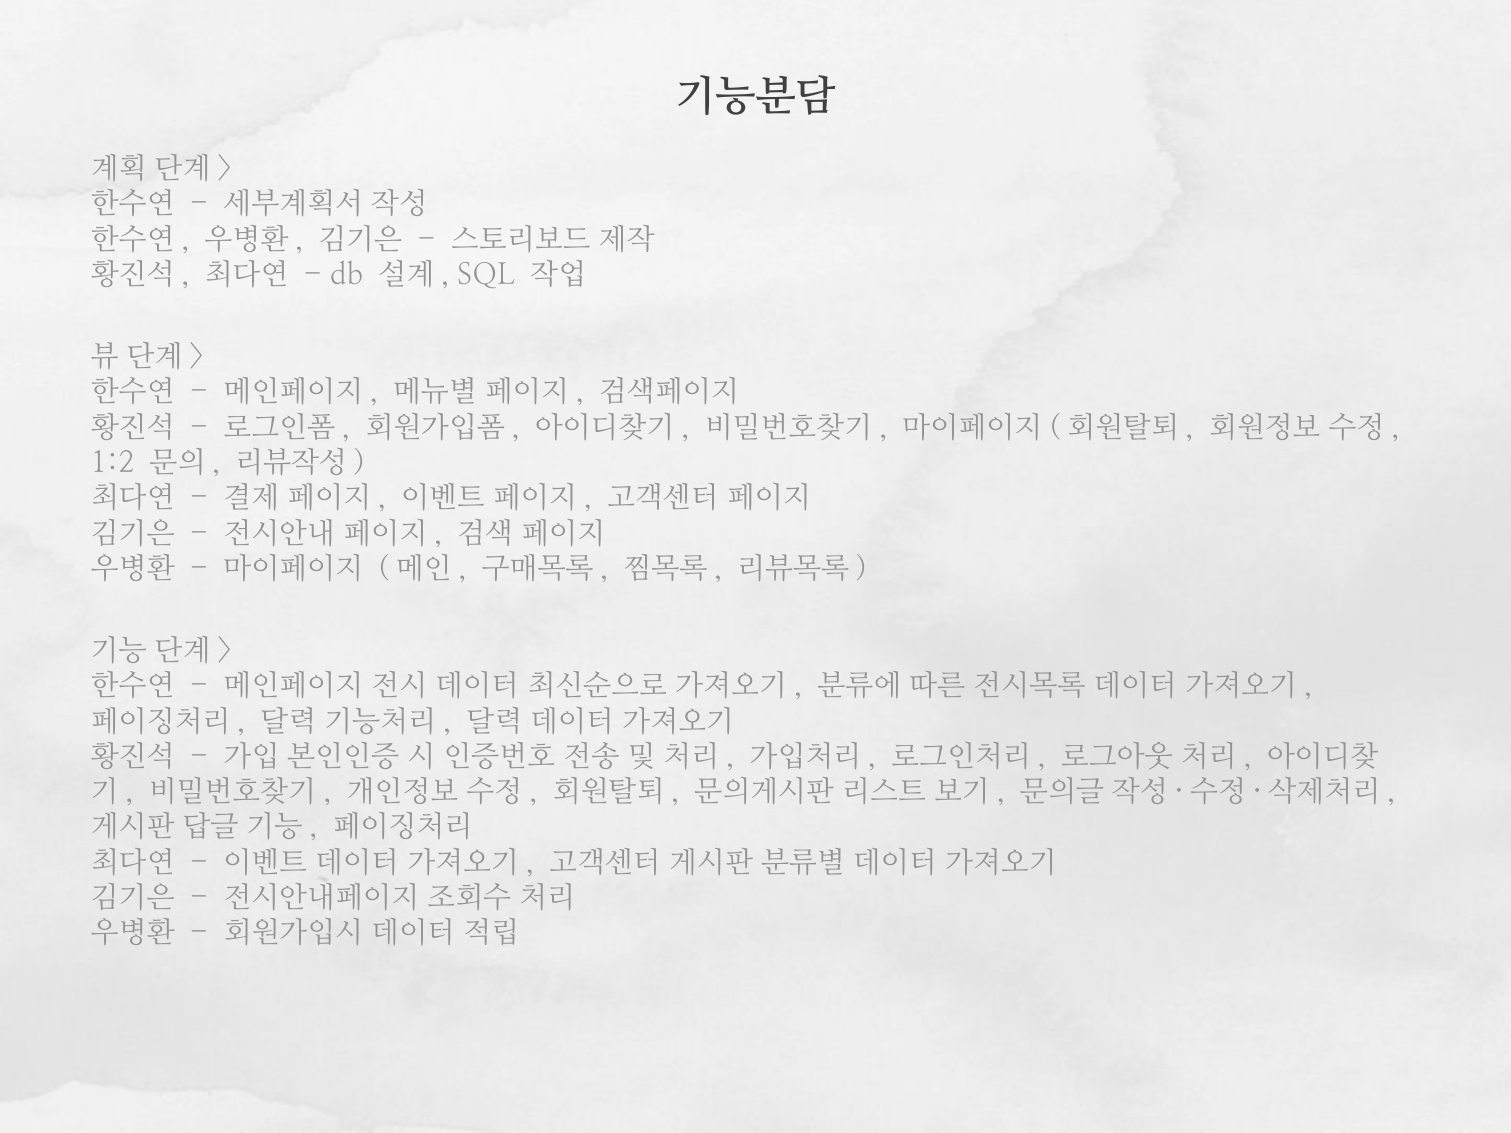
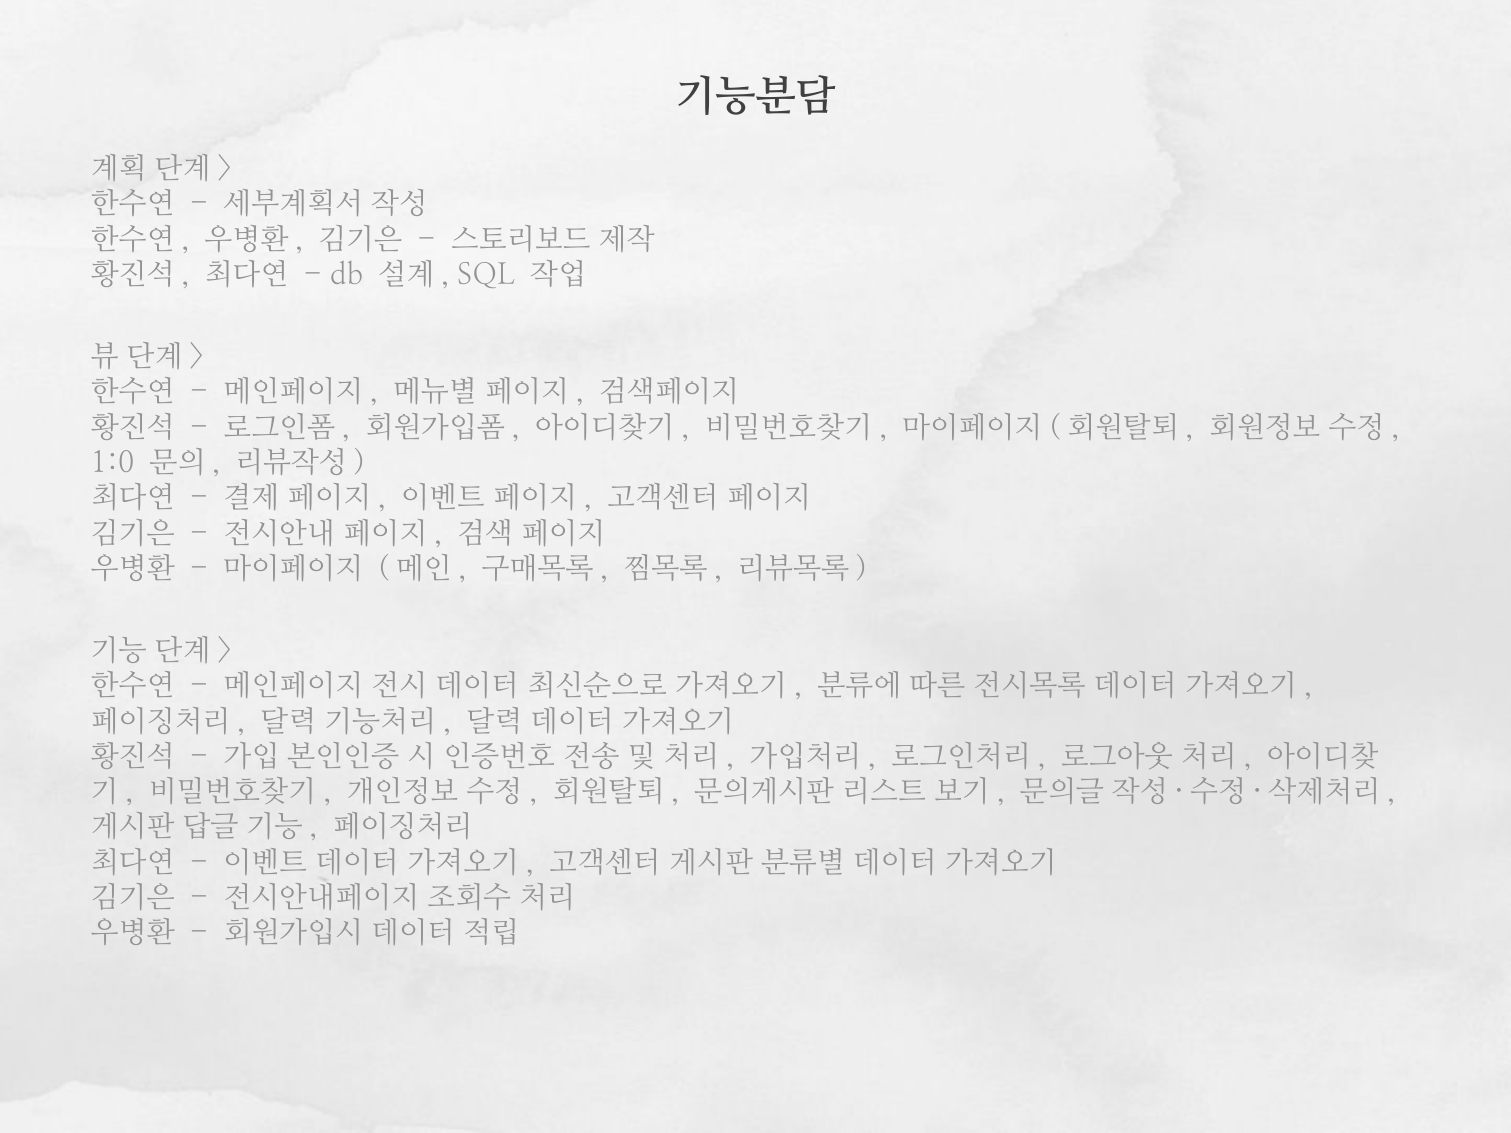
1:2: 1:2 -> 1:0 (112, 463)
